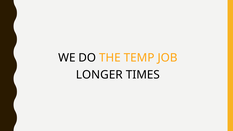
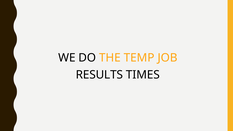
LONGER: LONGER -> RESULTS (99, 75)
